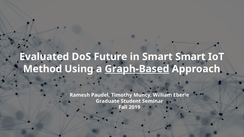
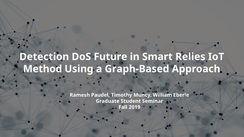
Evaluated: Evaluated -> Detection (44, 57)
Smart Smart: Smart -> Relies (190, 57)
Graph-Based underline: present -> none (137, 69)
